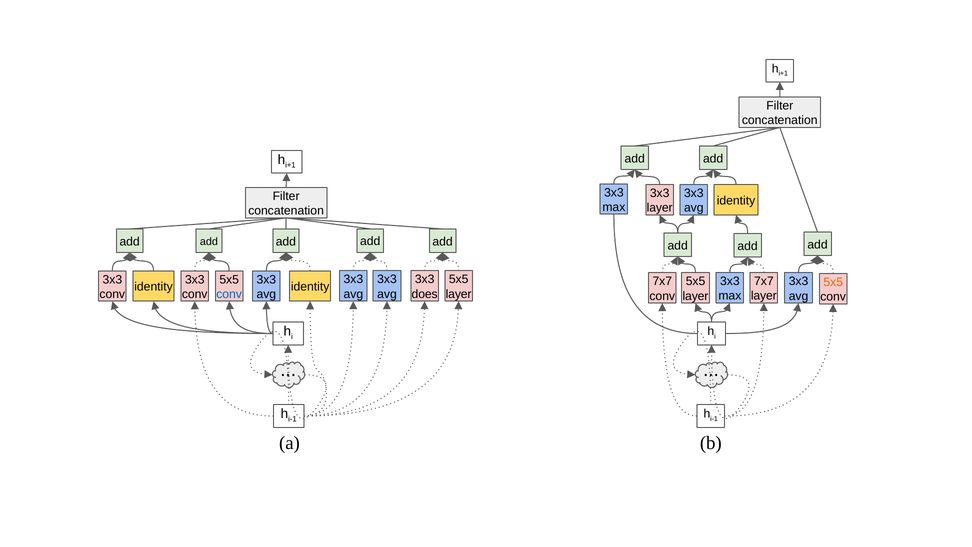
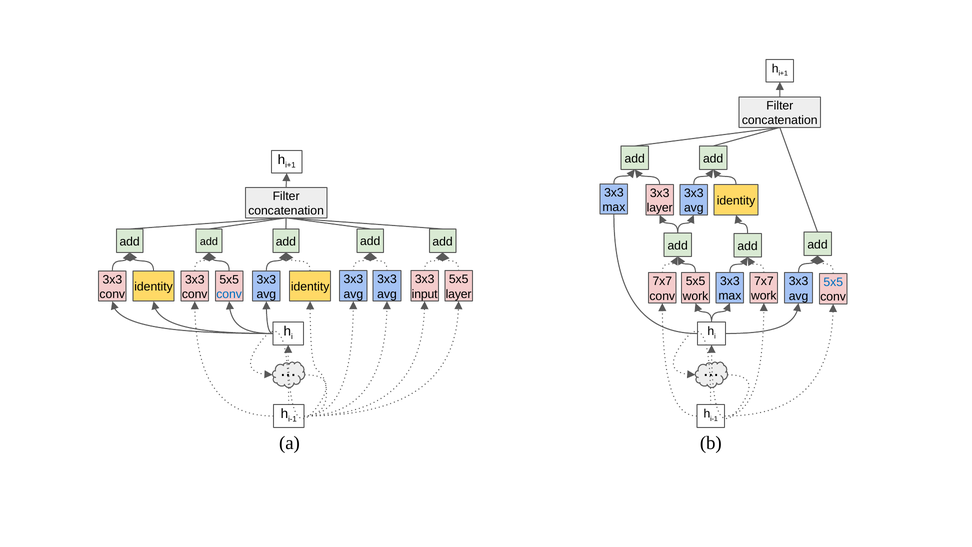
5x5 colour: orange -> blue (833, 282)
does: does -> input (425, 294)
layer: layer -> work (764, 296)
layer: layer -> work (695, 296)
